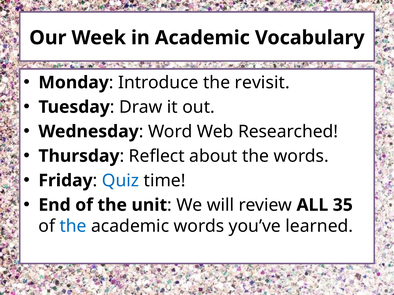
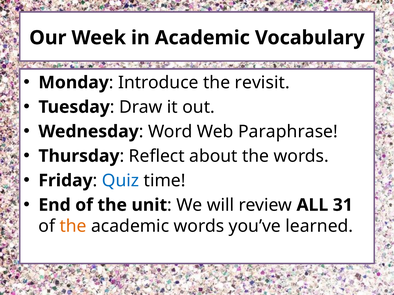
Researched: Researched -> Paraphrase (288, 132)
35: 35 -> 31 (343, 205)
the colour: blue -> orange (73, 226)
